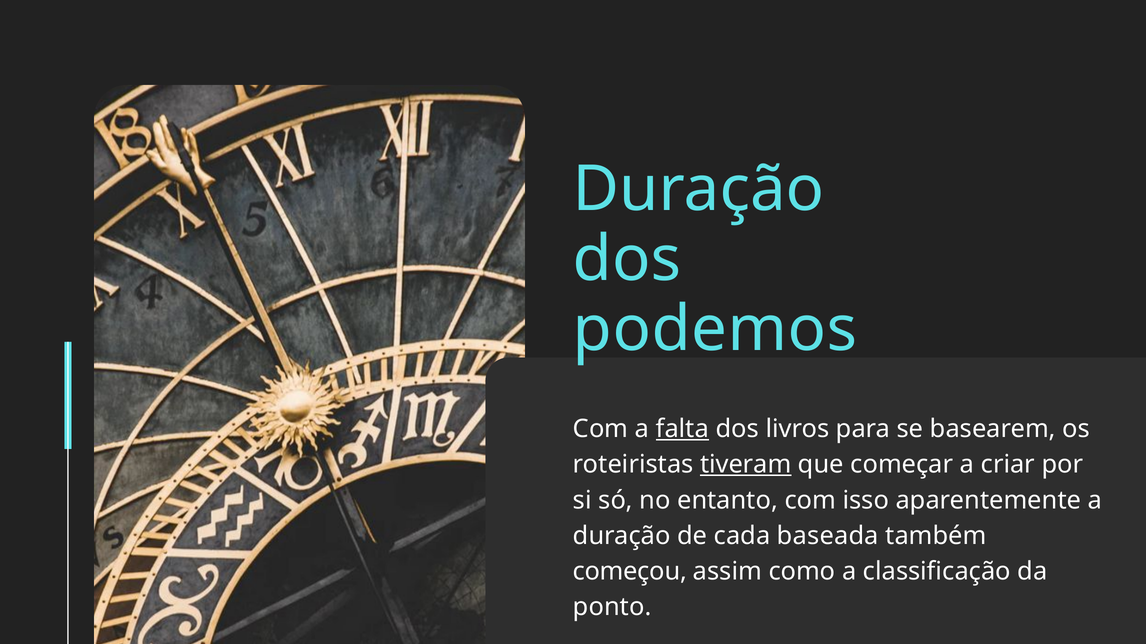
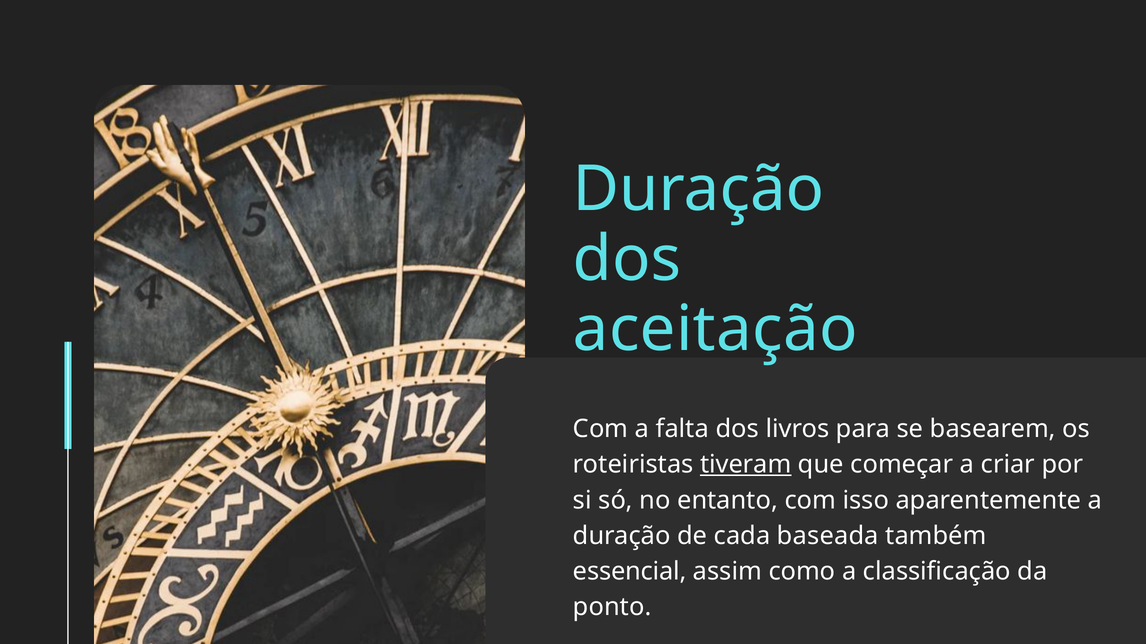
podemos: podemos -> aceitação (715, 329)
falta underline: present -> none (682, 429)
começou: começou -> essencial (630, 572)
